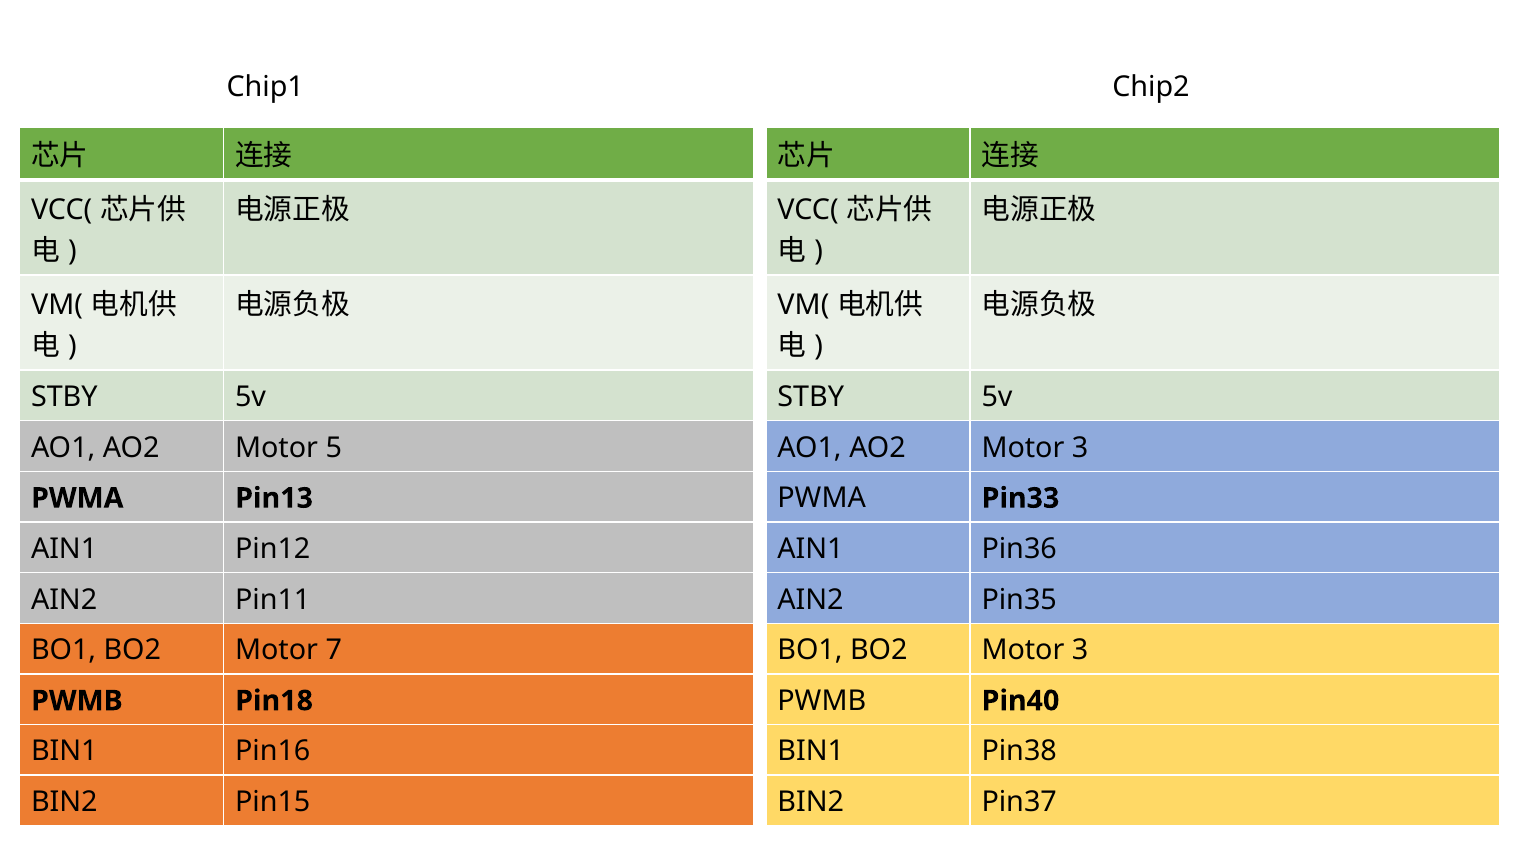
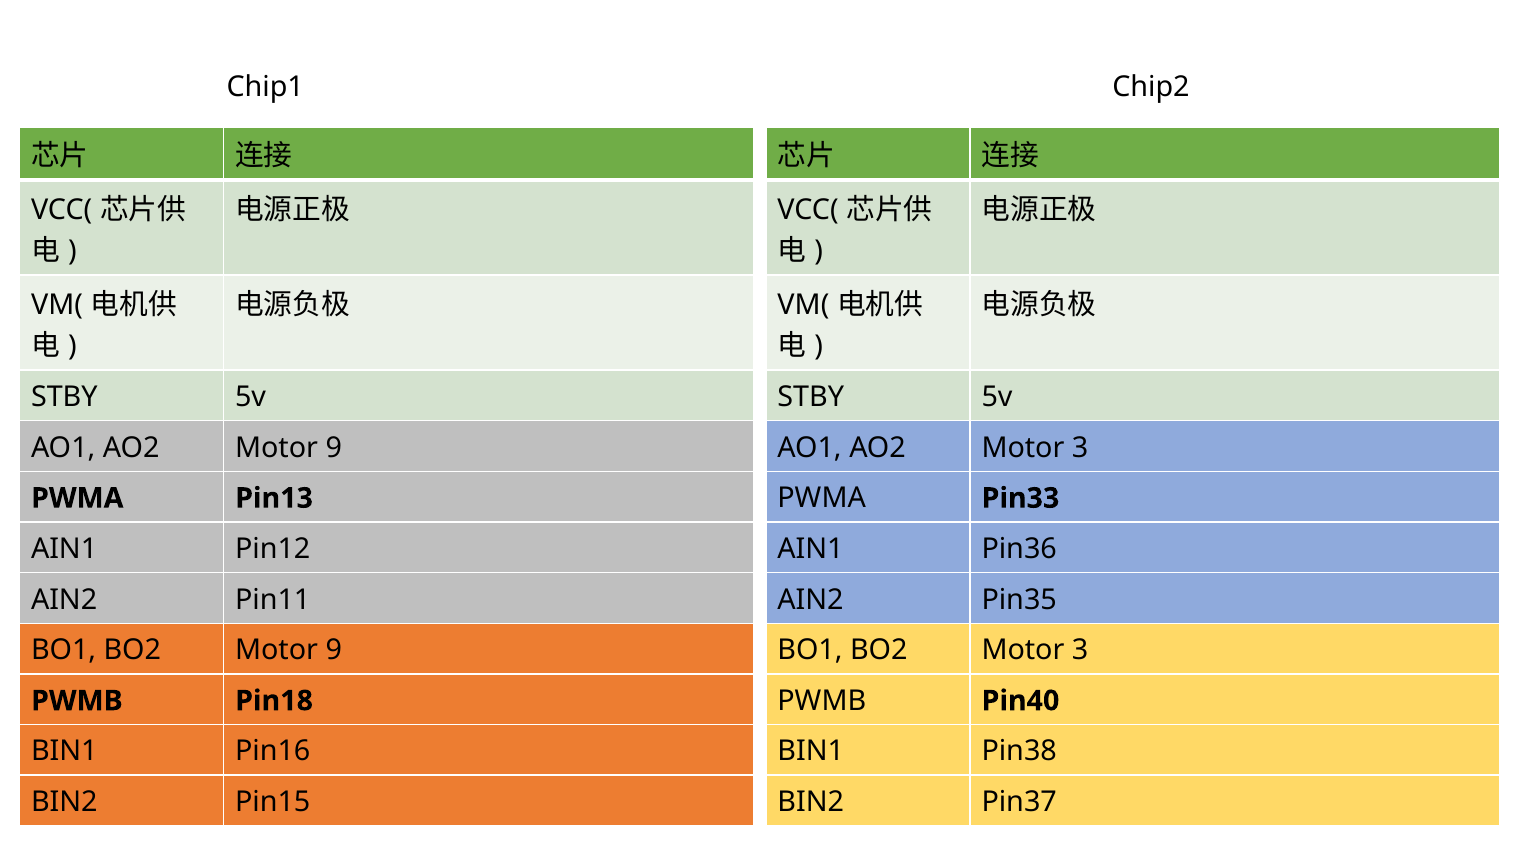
AO2 Motor 5: 5 -> 9 (334, 447)
BO2 Motor 7: 7 -> 9 (334, 650)
